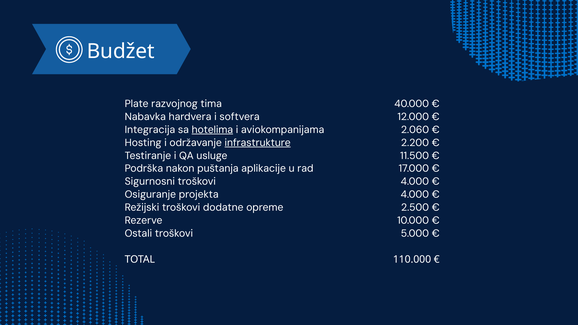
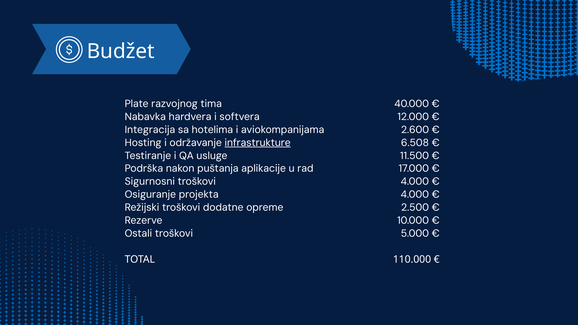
hotelima underline: present -> none (212, 130)
2.060: 2.060 -> 2.600 (415, 130)
2.200: 2.200 -> 6.508 (415, 143)
